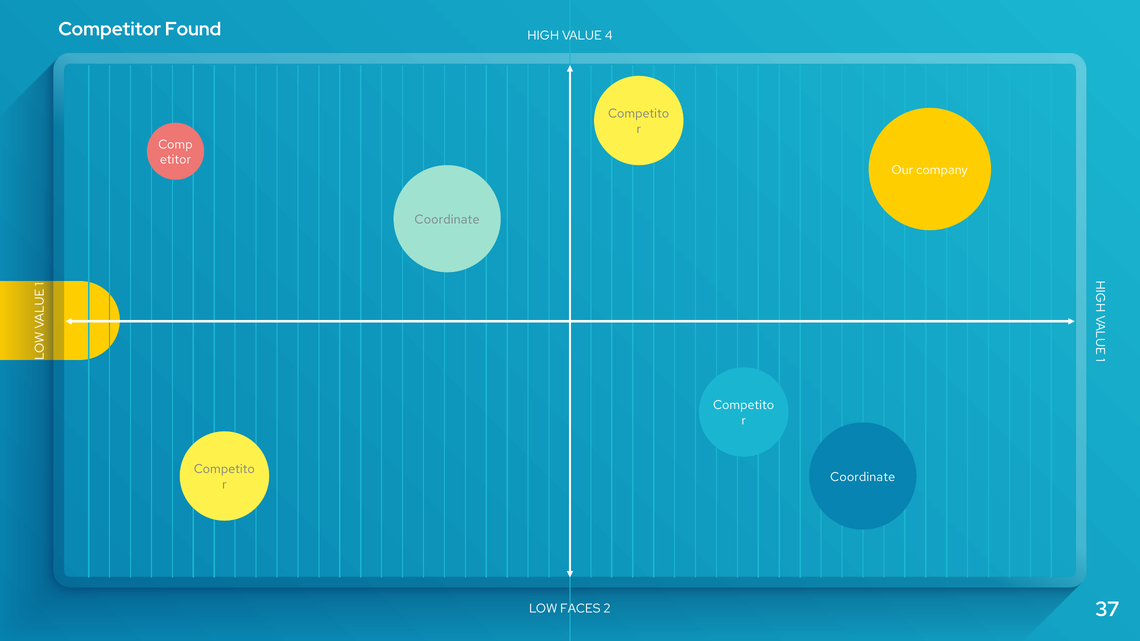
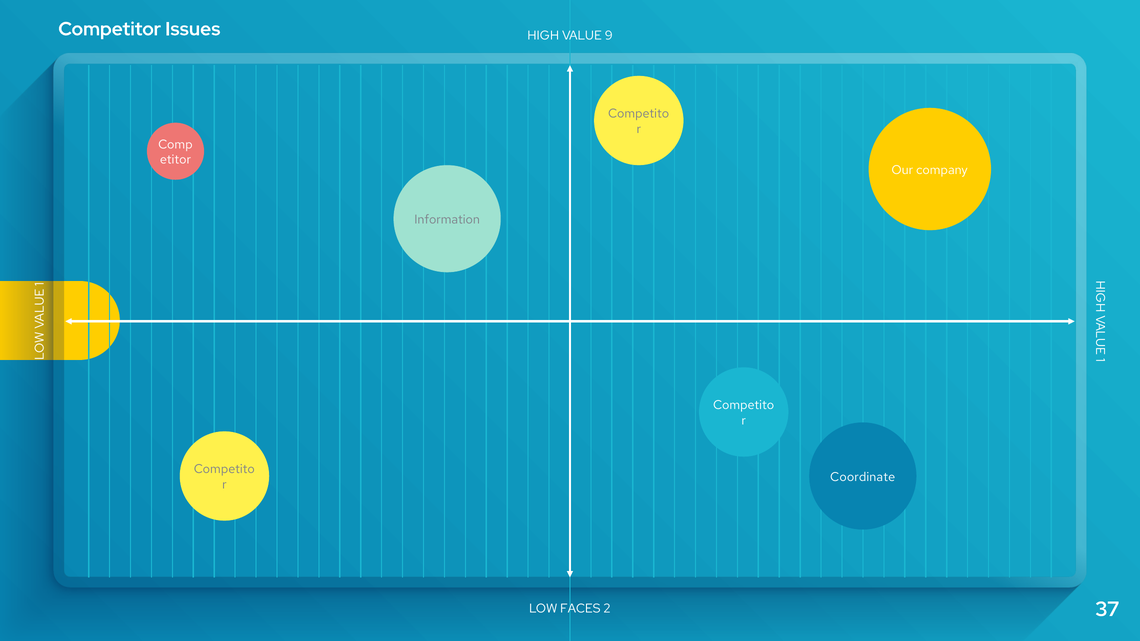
Found: Found -> Issues (193, 29)
4: 4 -> 9 (609, 36)
Coordinate: Coordinate -> Information (447, 220)
